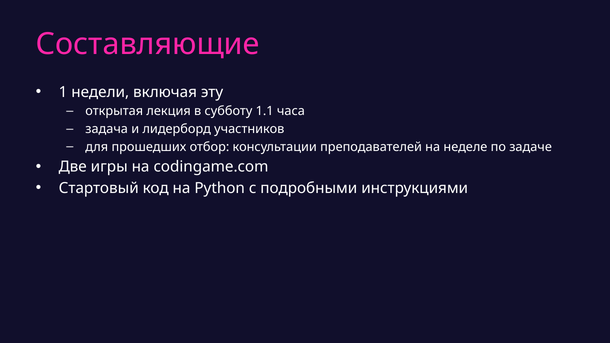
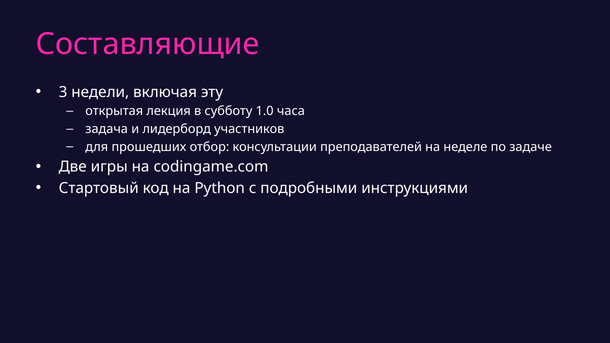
1: 1 -> 3 (63, 92)
1.1: 1.1 -> 1.0 (265, 111)
